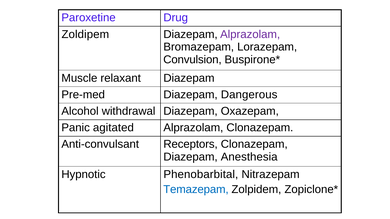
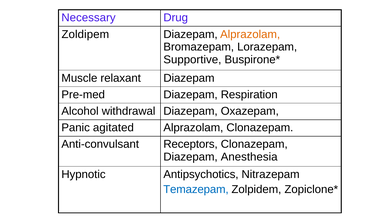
Paroxetine: Paroxetine -> Necessary (89, 18)
Alprazolam colour: purple -> orange (250, 34)
Convulsion: Convulsion -> Supportive (192, 60)
Dangerous: Dangerous -> Respiration (249, 95)
Phenobarbital: Phenobarbital -> Antipsychotics (201, 175)
